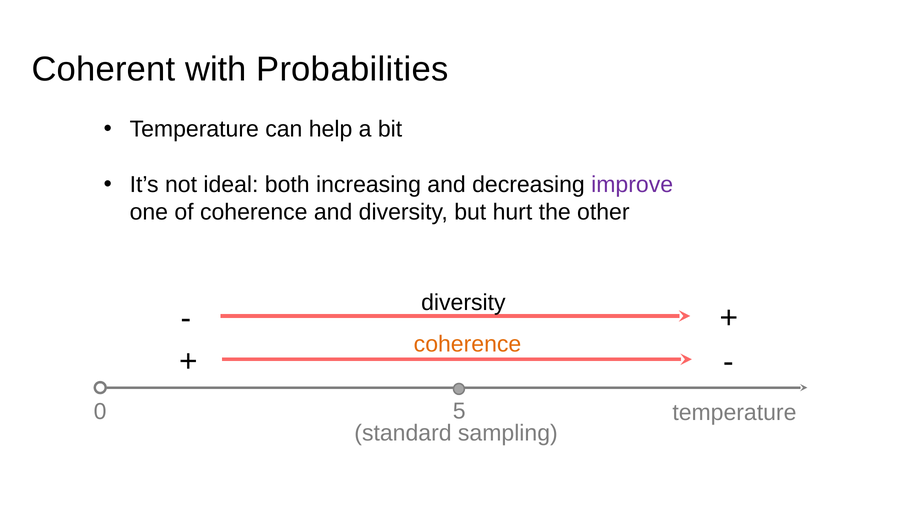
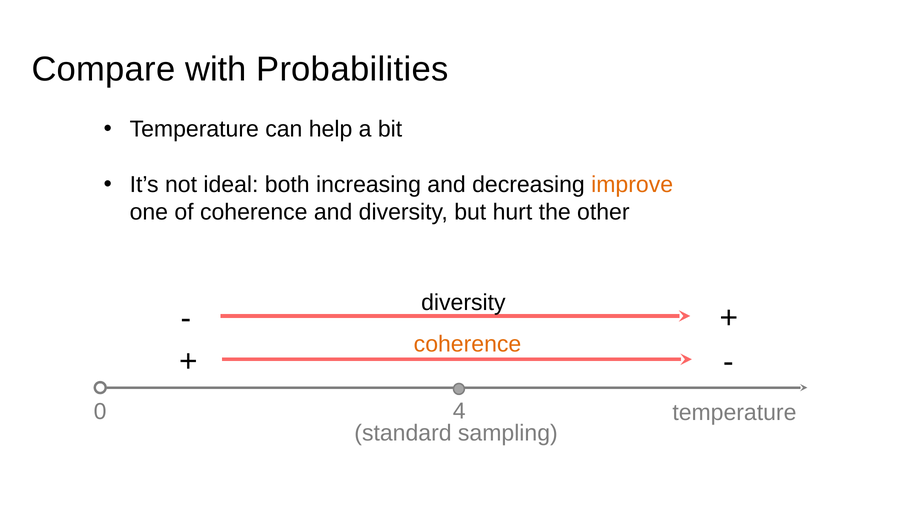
Coherent: Coherent -> Compare (103, 69)
improve colour: purple -> orange (632, 185)
5: 5 -> 4 (459, 411)
